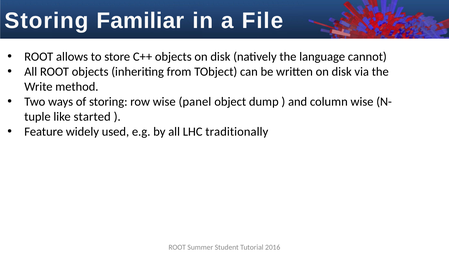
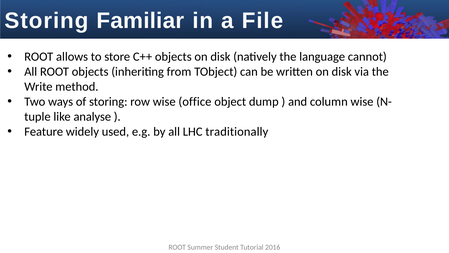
panel: panel -> office (195, 101)
started: started -> analyse (92, 116)
